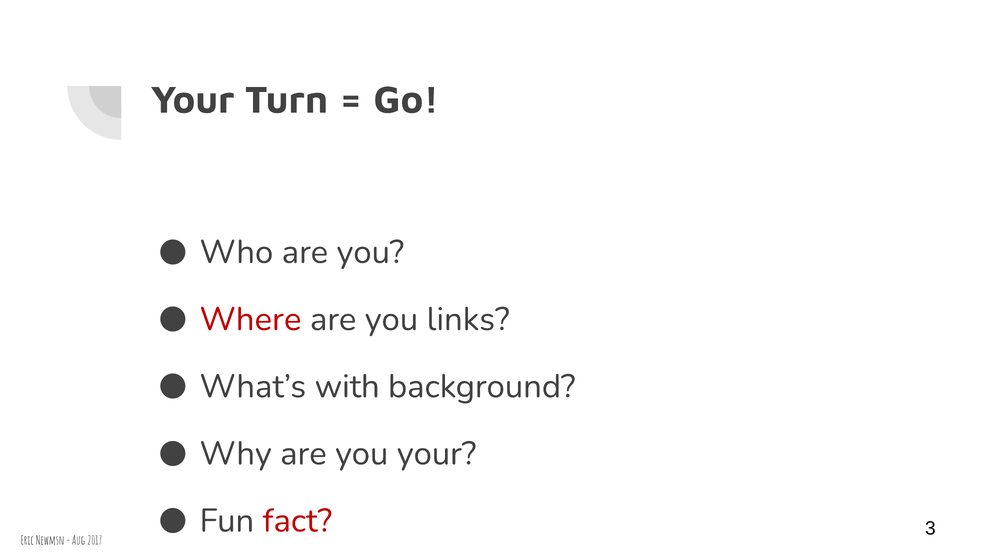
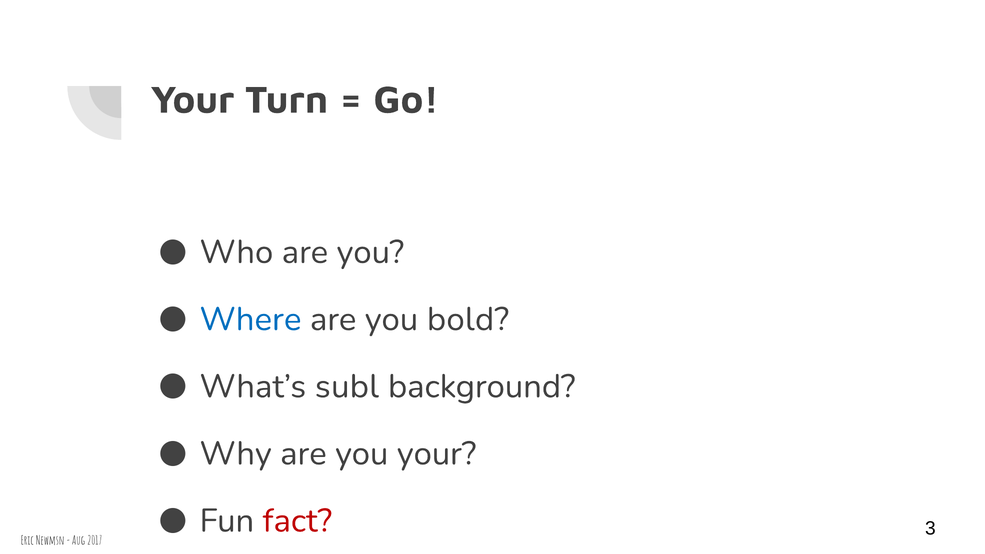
Where colour: red -> blue (250, 319)
links: links -> bold (468, 319)
with: with -> subl (347, 386)
